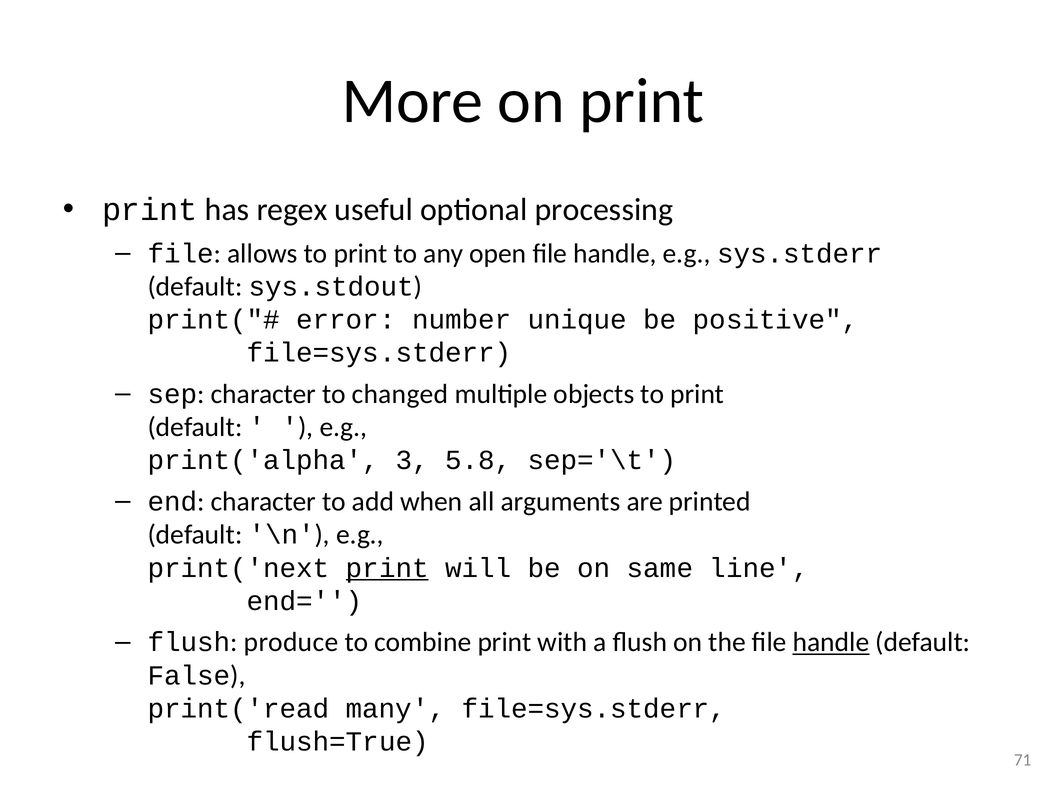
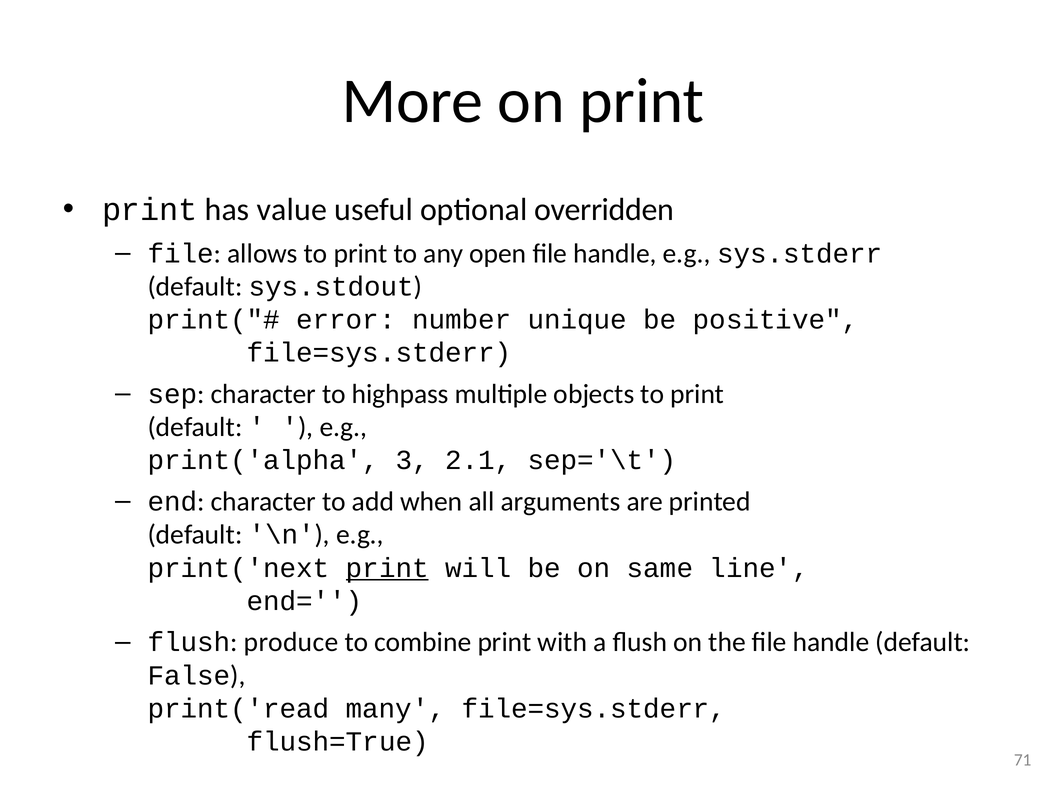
regex: regex -> value (292, 210)
processing: processing -> overridden (604, 210)
changed: changed -> highpass (400, 394)
5.8: 5.8 -> 2.1 (478, 460)
handle underline: present -> none (831, 642)
